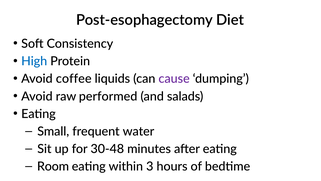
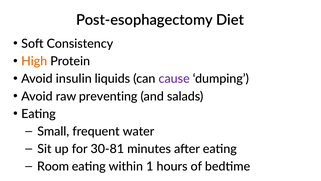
High colour: blue -> orange (34, 61)
coffee: coffee -> insulin (74, 79)
performed: performed -> preventing (108, 96)
30-48: 30-48 -> 30-81 (107, 149)
3: 3 -> 1 (150, 166)
